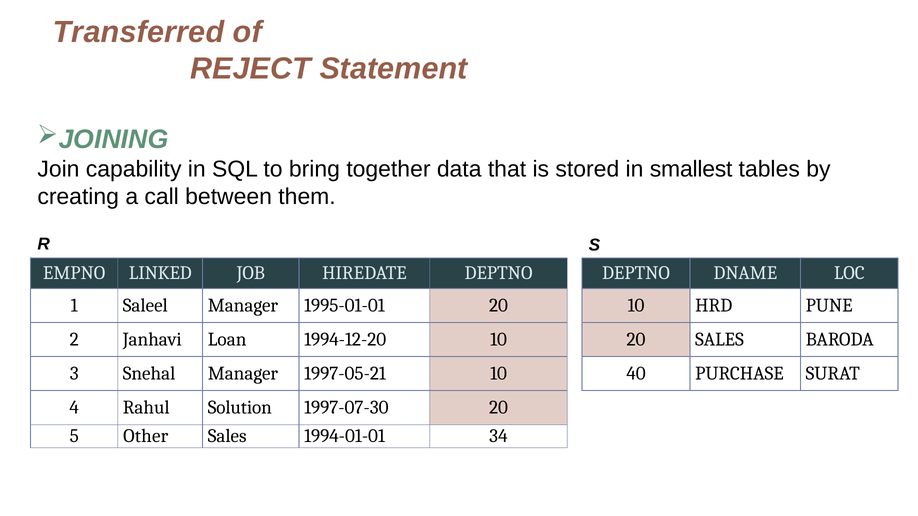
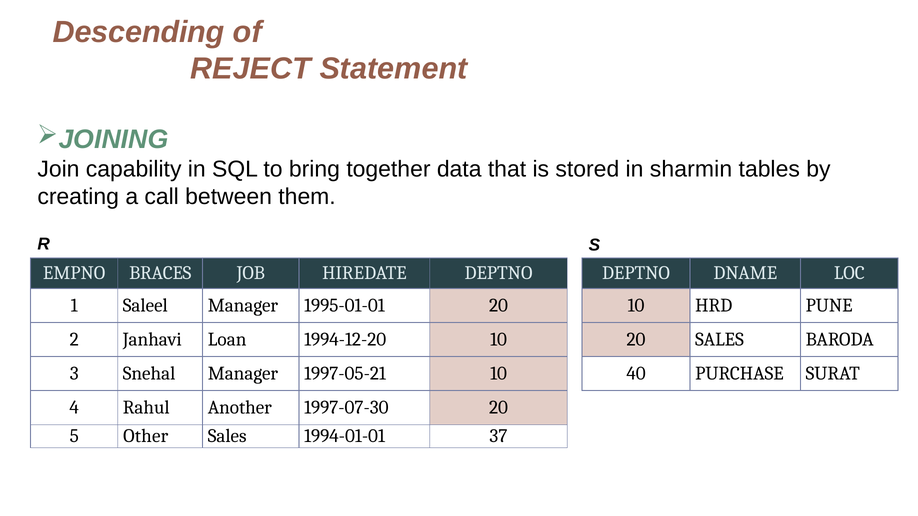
Transferred: Transferred -> Descending (139, 32)
smallest: smallest -> sharmin (691, 169)
LINKED: LINKED -> BRACES (160, 273)
Solution: Solution -> Another (240, 408)
34: 34 -> 37 (498, 436)
